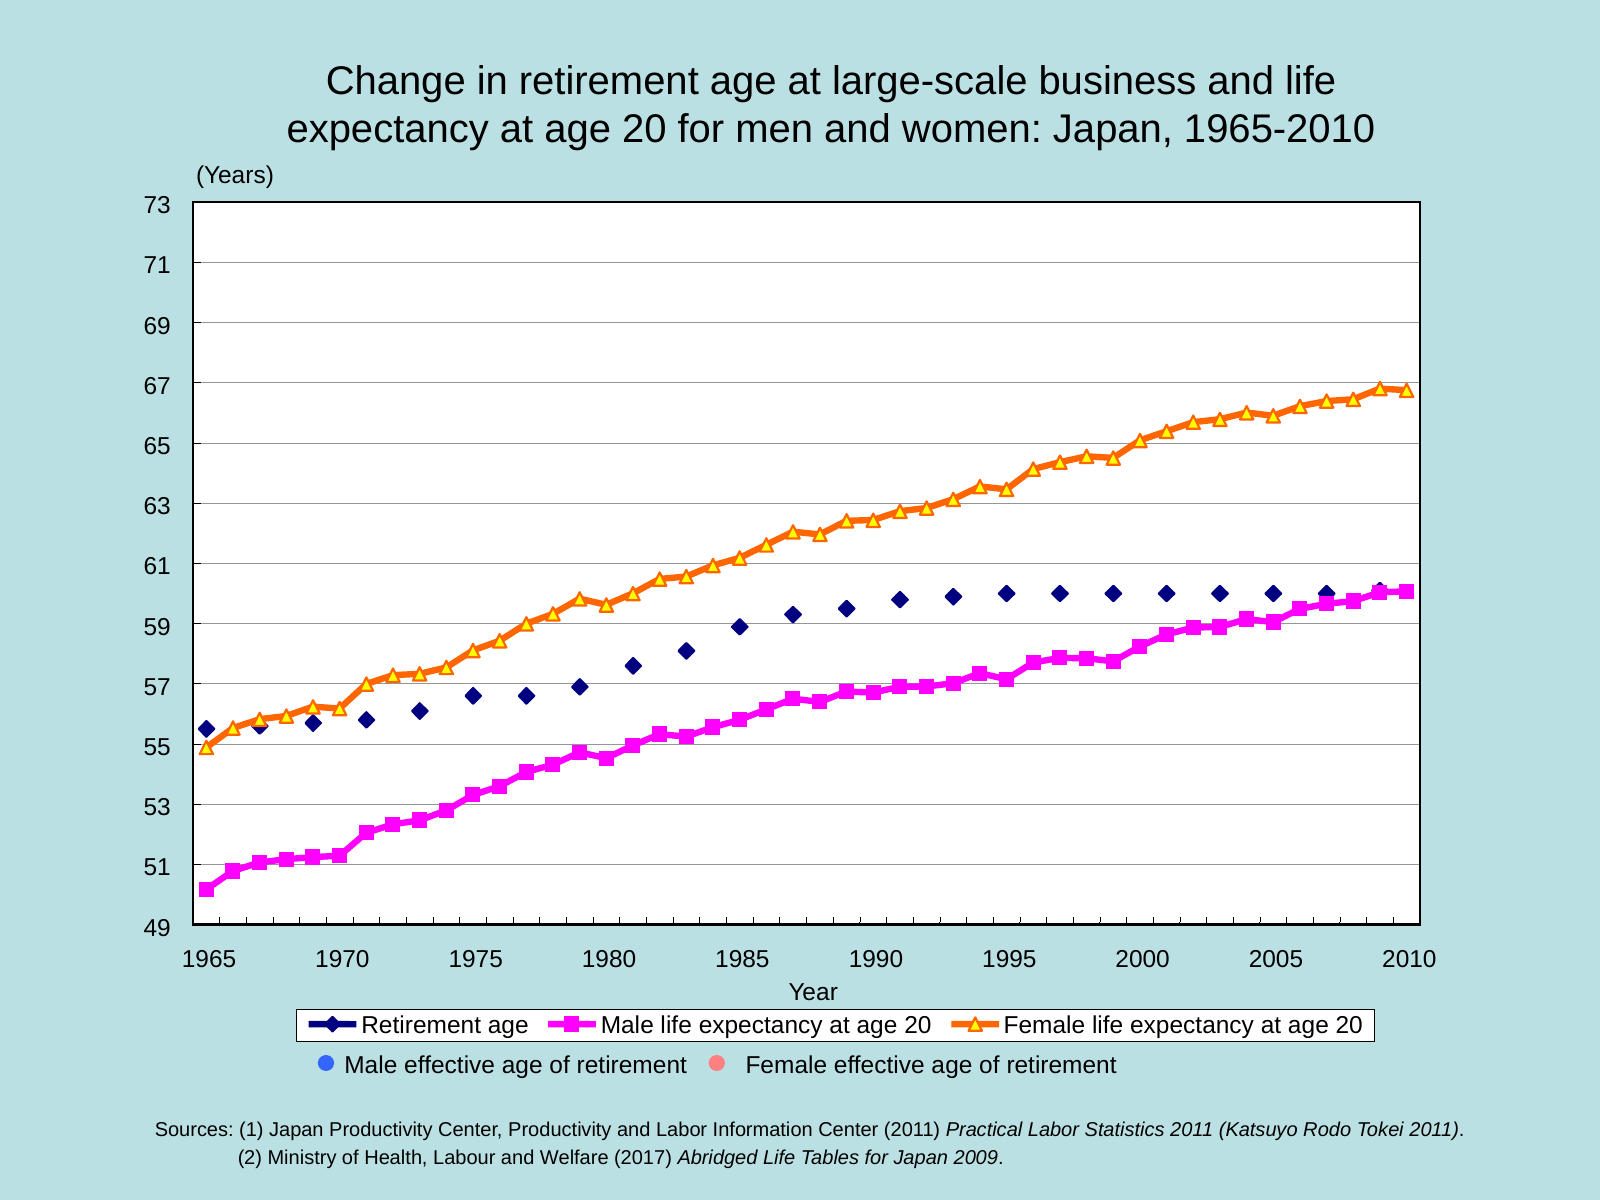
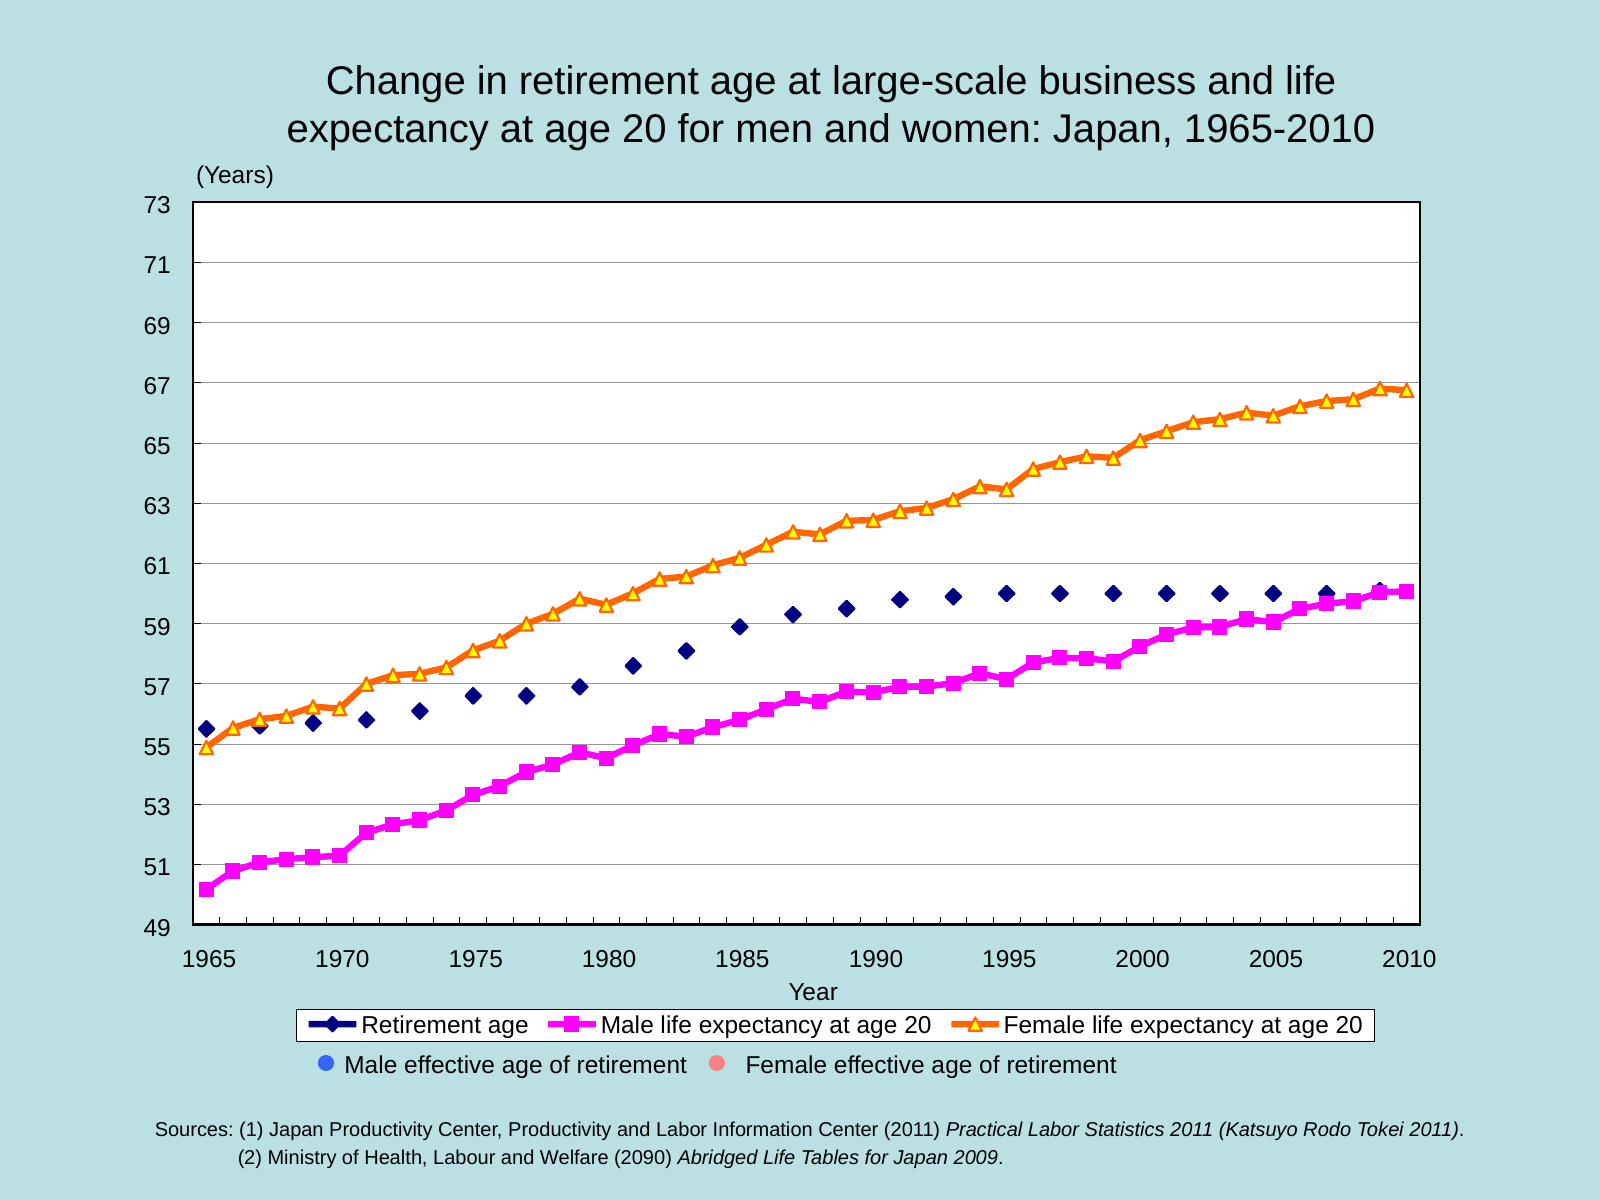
2017: 2017 -> 2090 (643, 1158)
